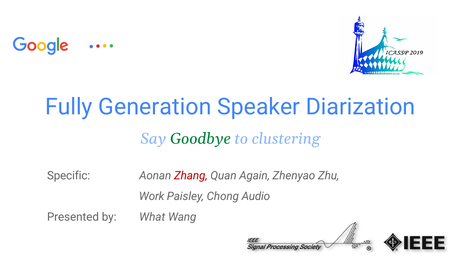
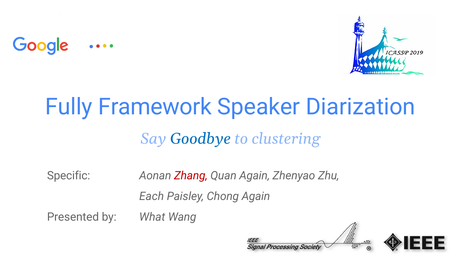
Generation: Generation -> Framework (155, 107)
Goodbye colour: green -> blue (200, 138)
Work: Work -> Each (152, 196)
Chong Audio: Audio -> Again (256, 196)
